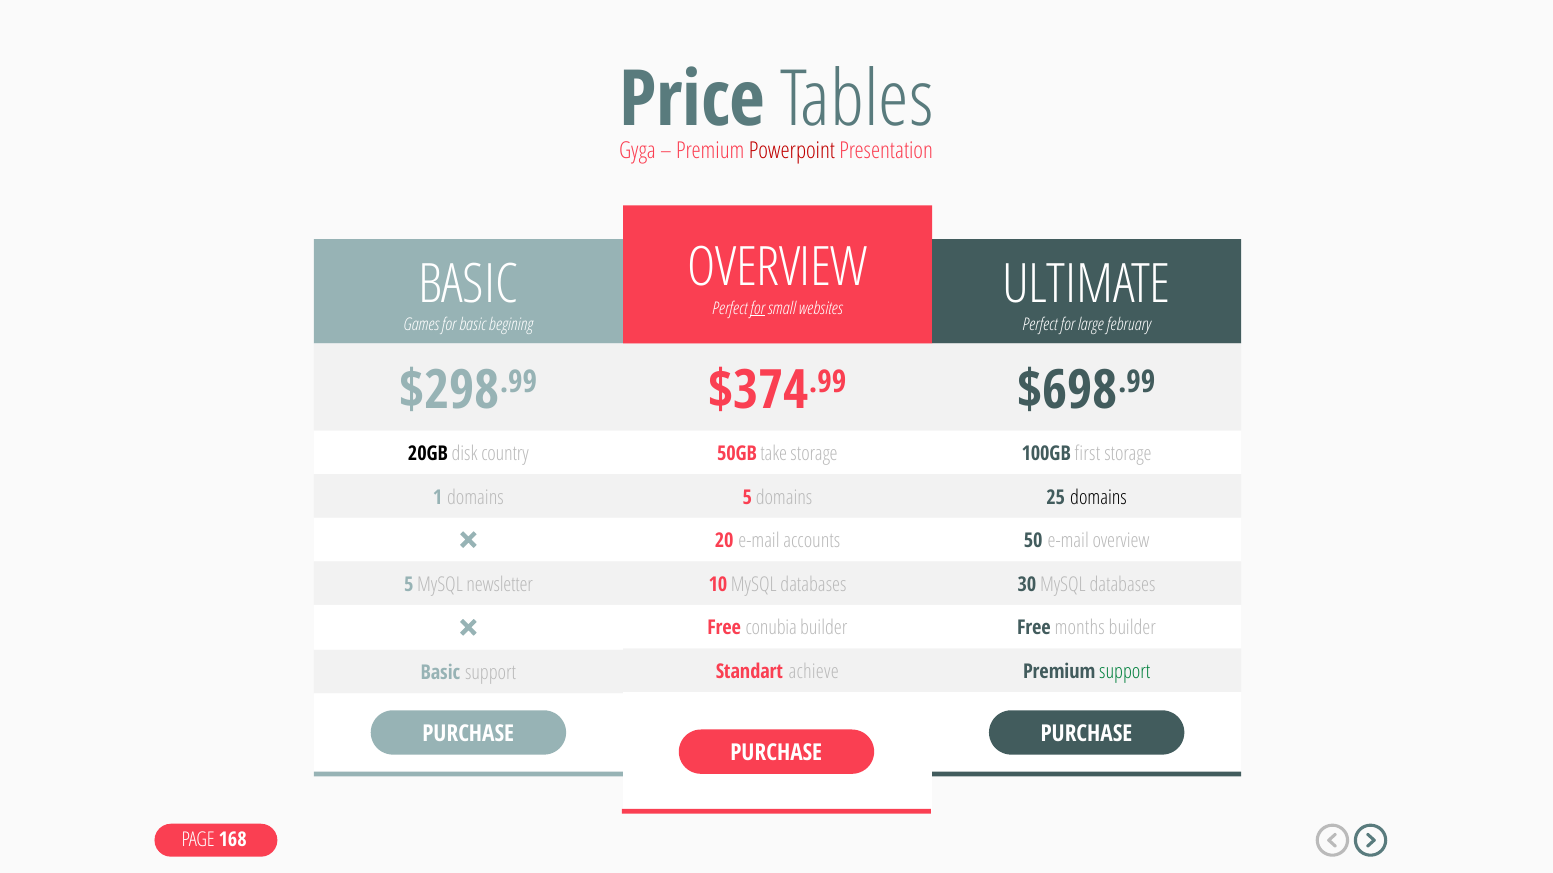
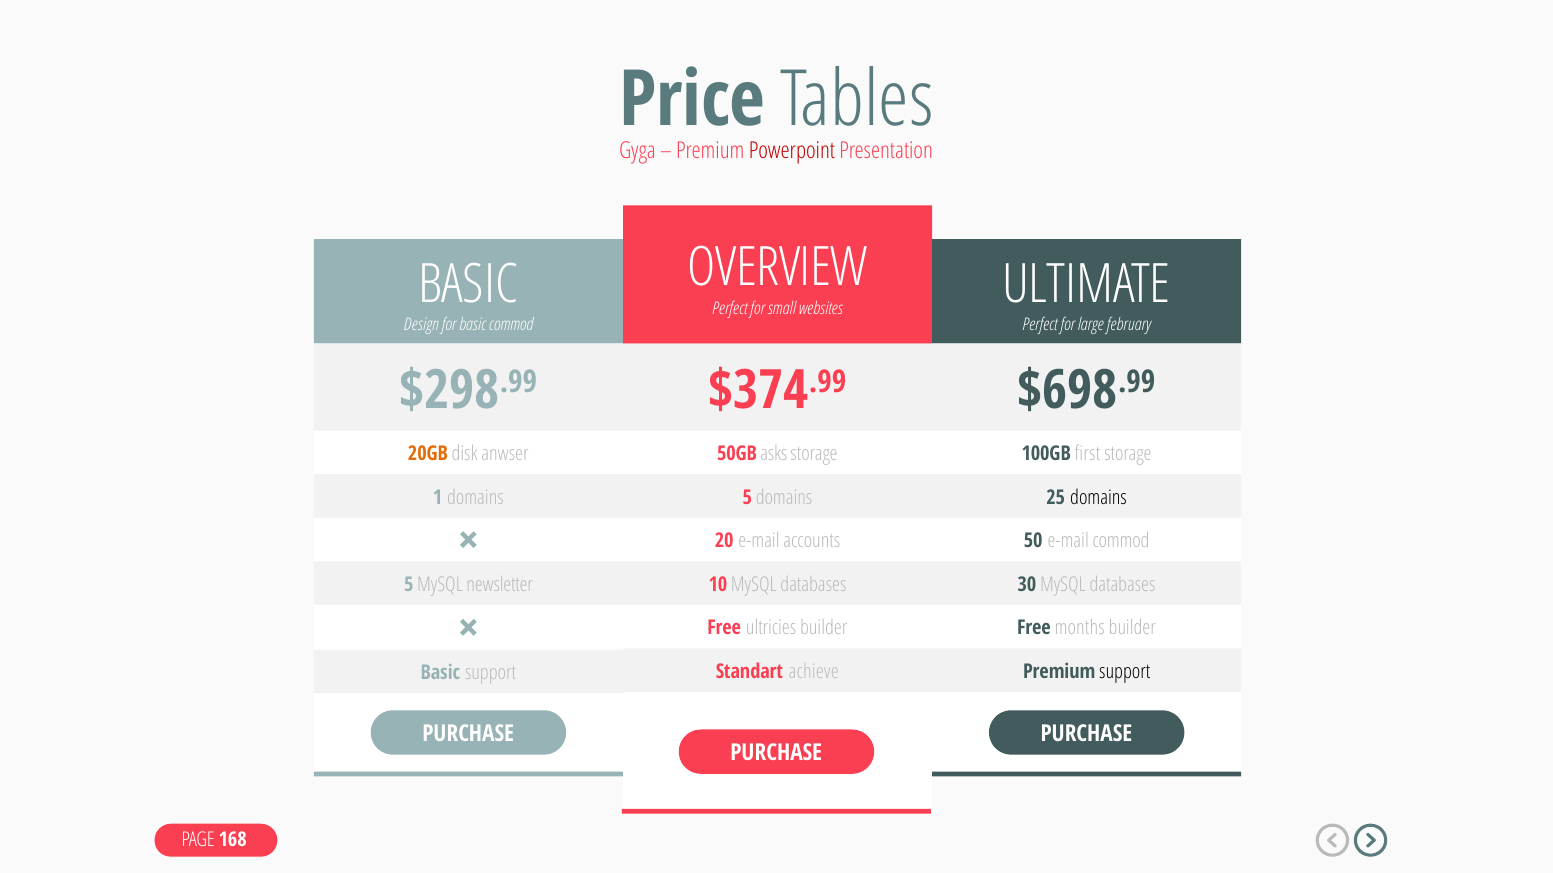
for underline: present -> none (757, 308)
Games: Games -> Design (421, 325)
basic begining: begining -> commod (511, 325)
20GB colour: black -> orange (428, 454)
country: country -> anwser (505, 454)
take: take -> asks (774, 454)
e-mail overview: overview -> commod (1121, 541)
conubia: conubia -> ultricies (771, 628)
support colour: green -> black (1125, 672)
